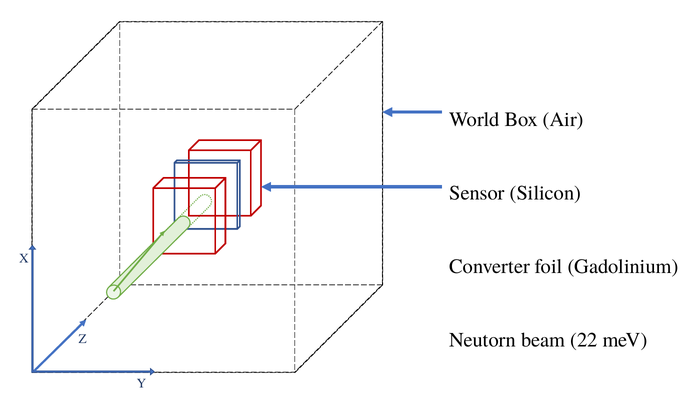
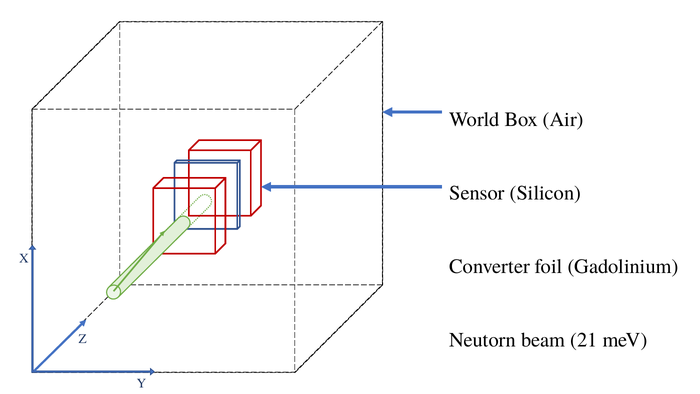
22: 22 -> 21 (584, 340)
